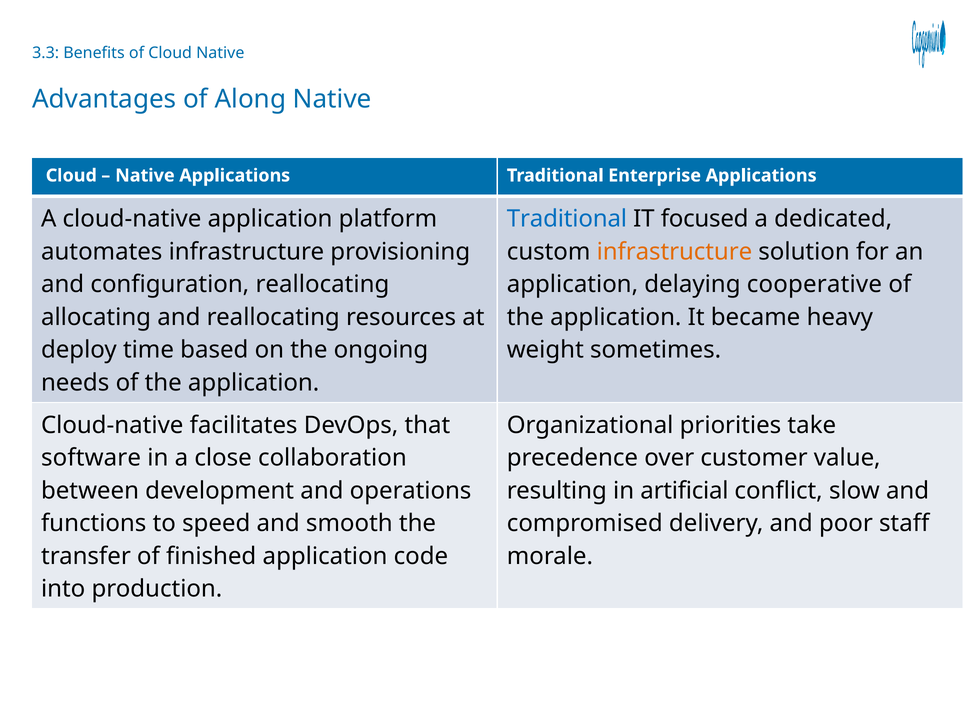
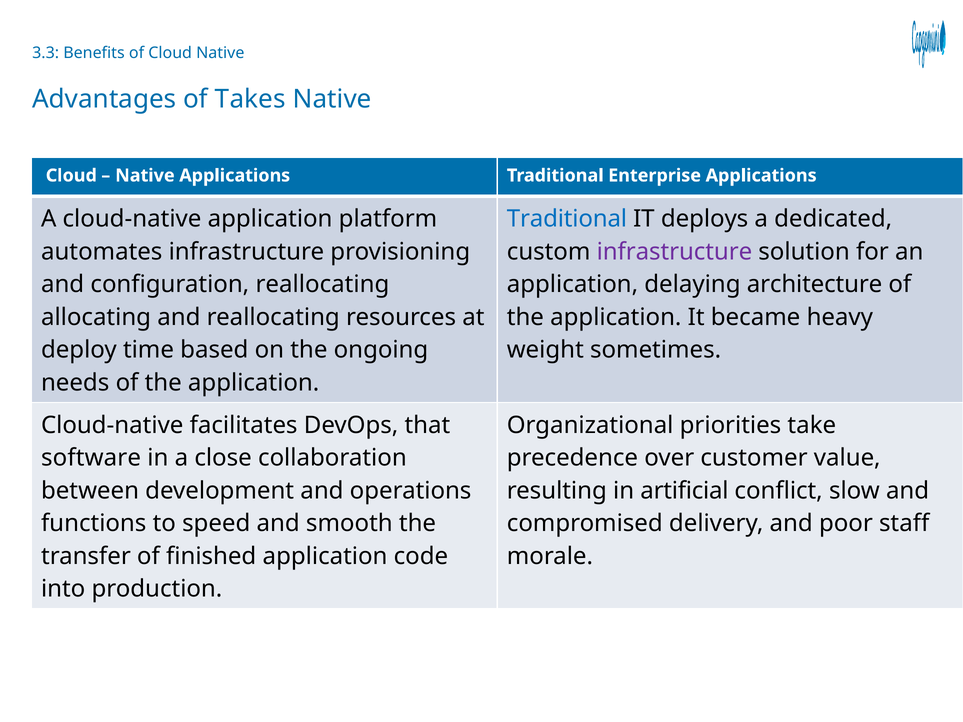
Along: Along -> Takes (250, 99)
focused: focused -> deploys (705, 219)
infrastructure colour: orange -> purple (674, 252)
cooperative: cooperative -> architecture (815, 285)
